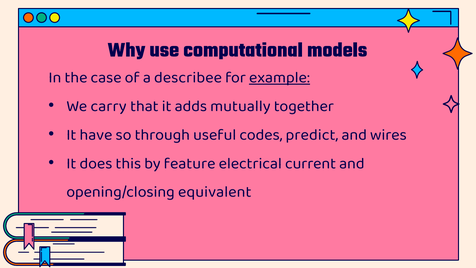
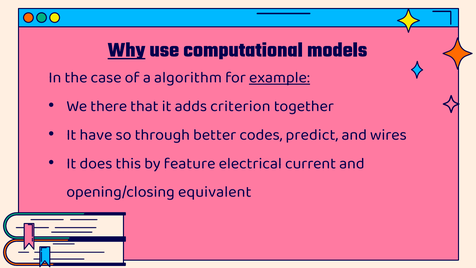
Why underline: none -> present (126, 49)
describee: describee -> algorithm (188, 77)
carry: carry -> there (109, 106)
mutually: mutually -> criterion (240, 106)
useful: useful -> better (215, 134)
